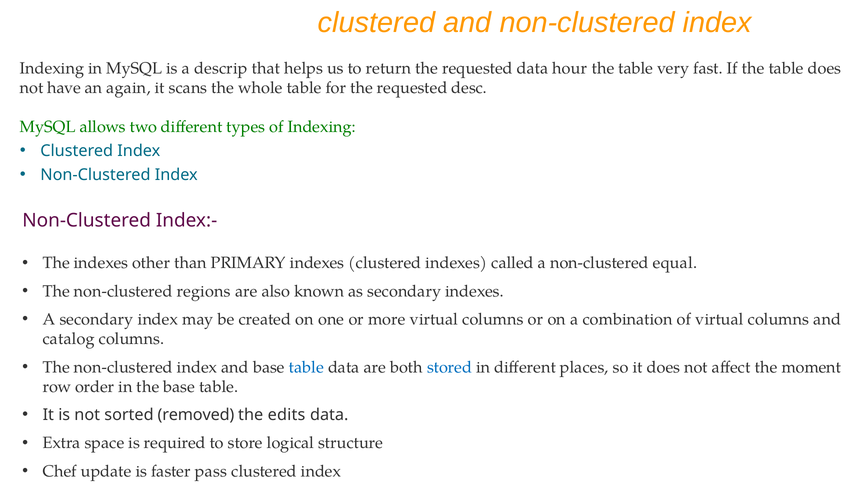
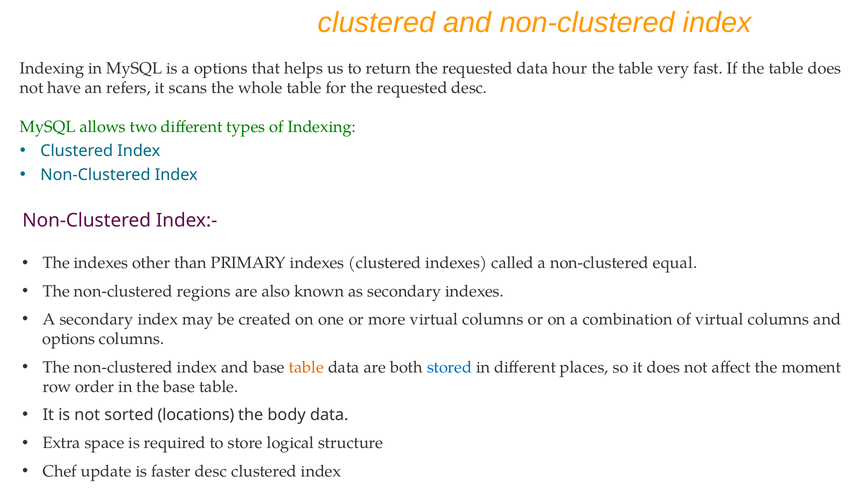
a descrip: descrip -> options (221, 68)
again: again -> refers (129, 88)
catalog: catalog -> options (69, 339)
table colour: blue -> orange (306, 367)
removed: removed -> locations (196, 415)
edits: edits -> body (287, 415)
faster pass: pass -> desc (211, 471)
